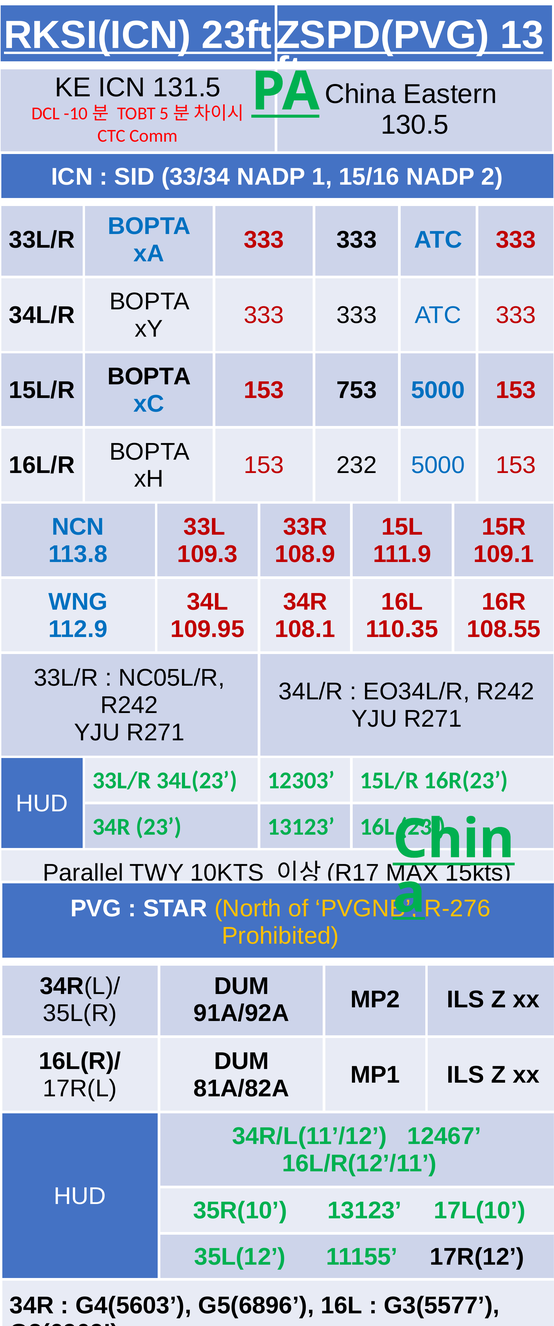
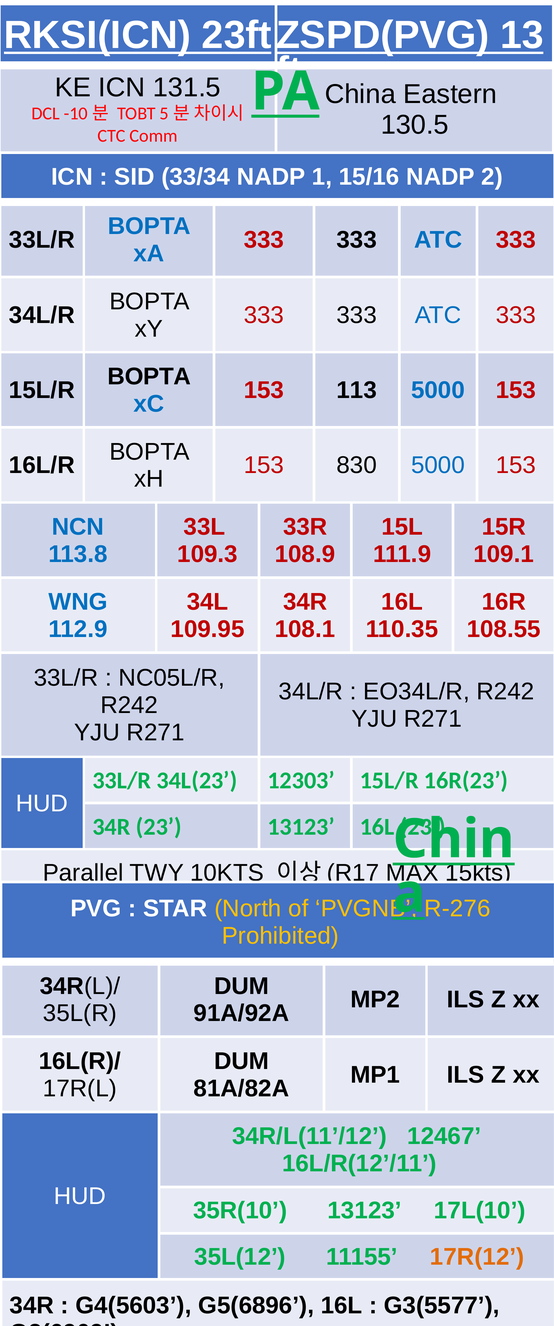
753: 753 -> 113 (357, 390)
232: 232 -> 830 (357, 465)
17R(12 colour: black -> orange (477, 1256)
